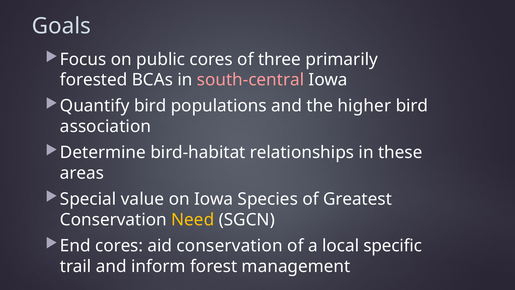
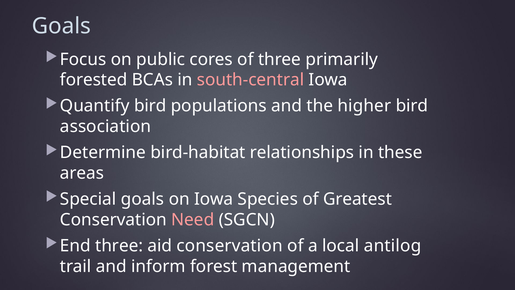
Special value: value -> goals (143, 199)
Need colour: yellow -> pink (193, 220)
End cores: cores -> three (119, 246)
specific: specific -> antilog (393, 246)
